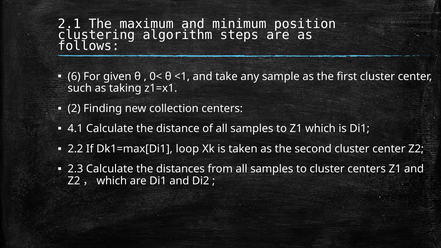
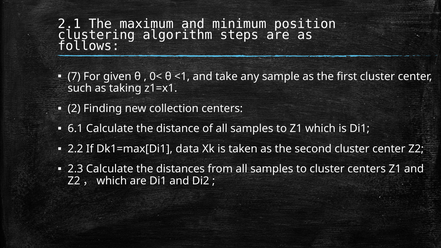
6: 6 -> 7 (74, 76)
4.1: 4.1 -> 6.1 (75, 129)
loop: loop -> data (187, 149)
